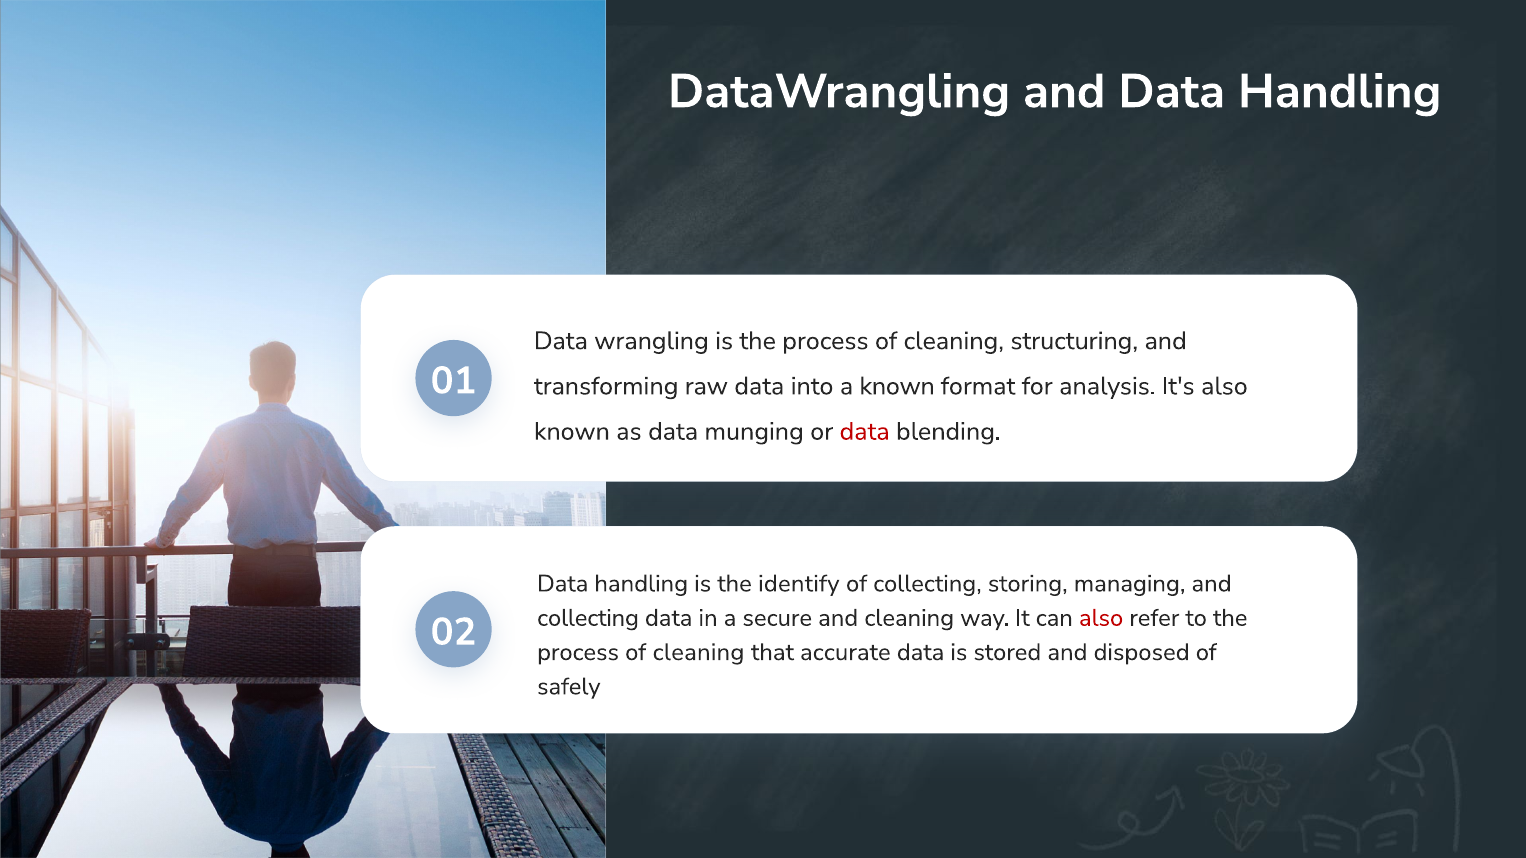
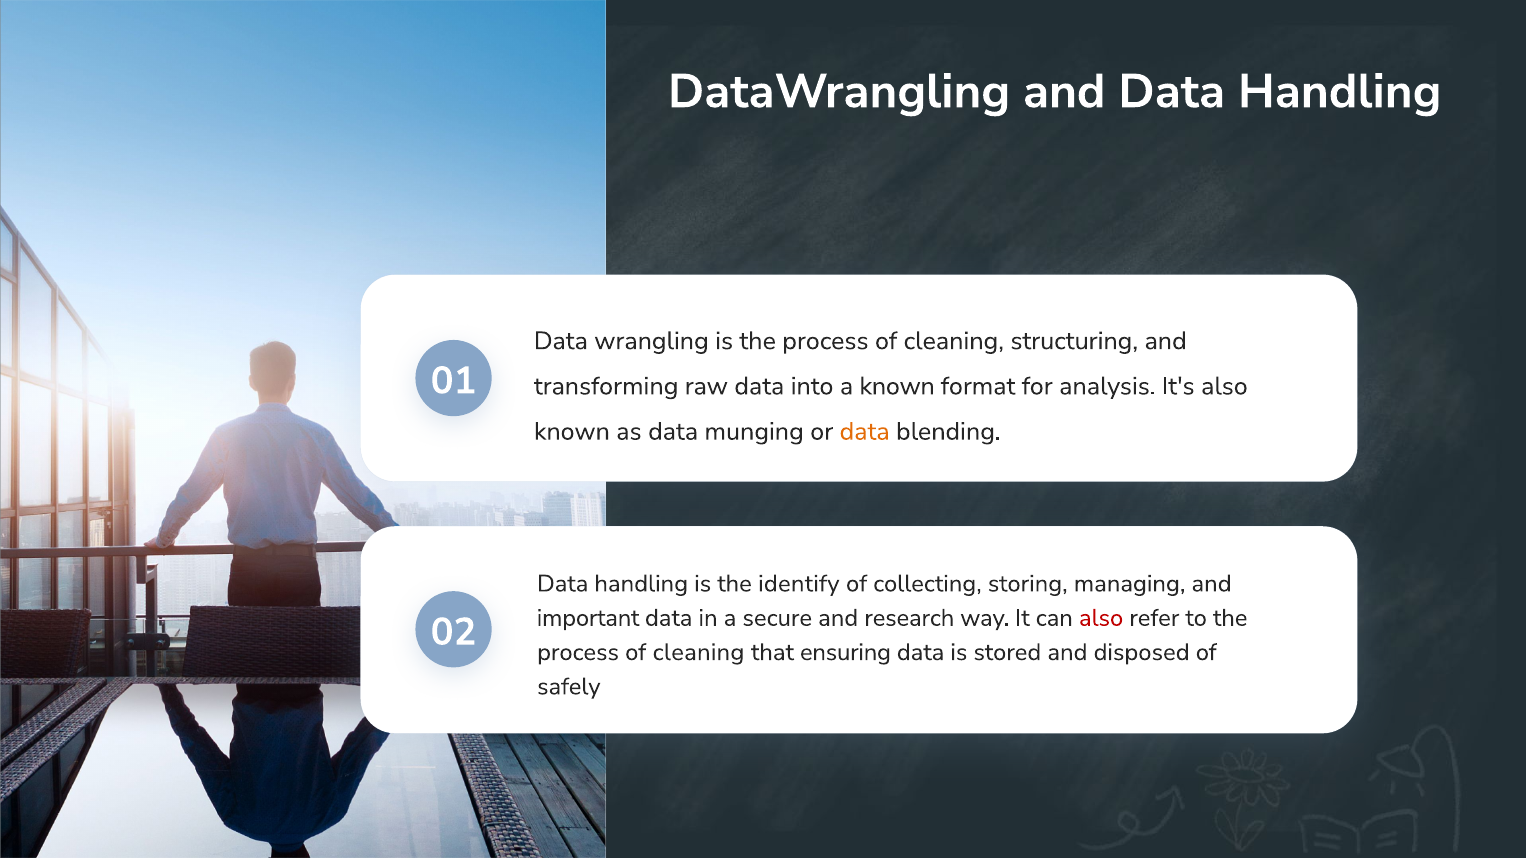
data colour: red -> orange (865, 432)
collecting: collecting -> important (588, 618)
and cleaning: cleaning -> research (909, 618)
accurate: accurate -> ensuring (845, 653)
